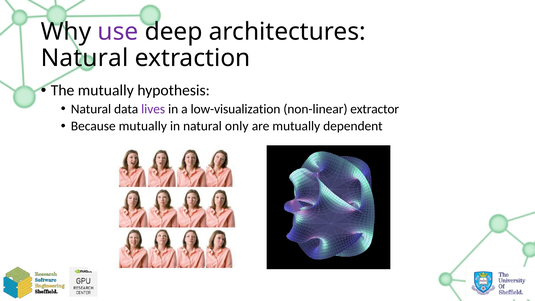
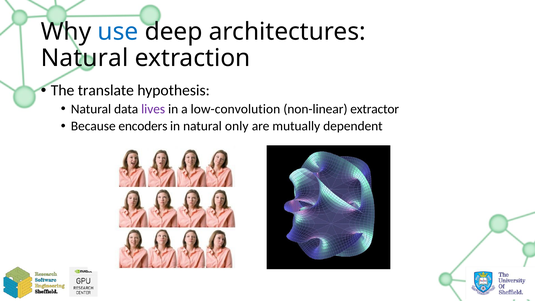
use colour: purple -> blue (118, 32)
The mutually: mutually -> translate (106, 90)
low-visualization: low-visualization -> low-convolution (235, 109)
Because mutually: mutually -> encoders (143, 126)
